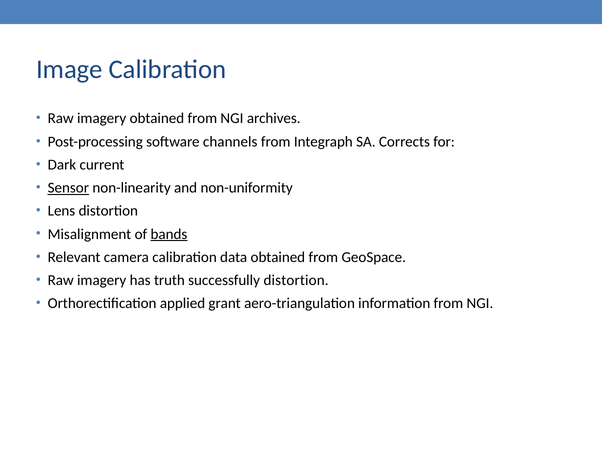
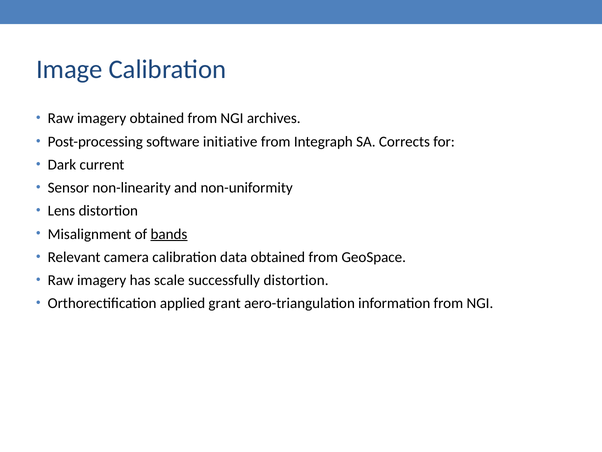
channels: channels -> initiative (230, 141)
Sensor underline: present -> none (68, 188)
truth: truth -> scale (169, 280)
